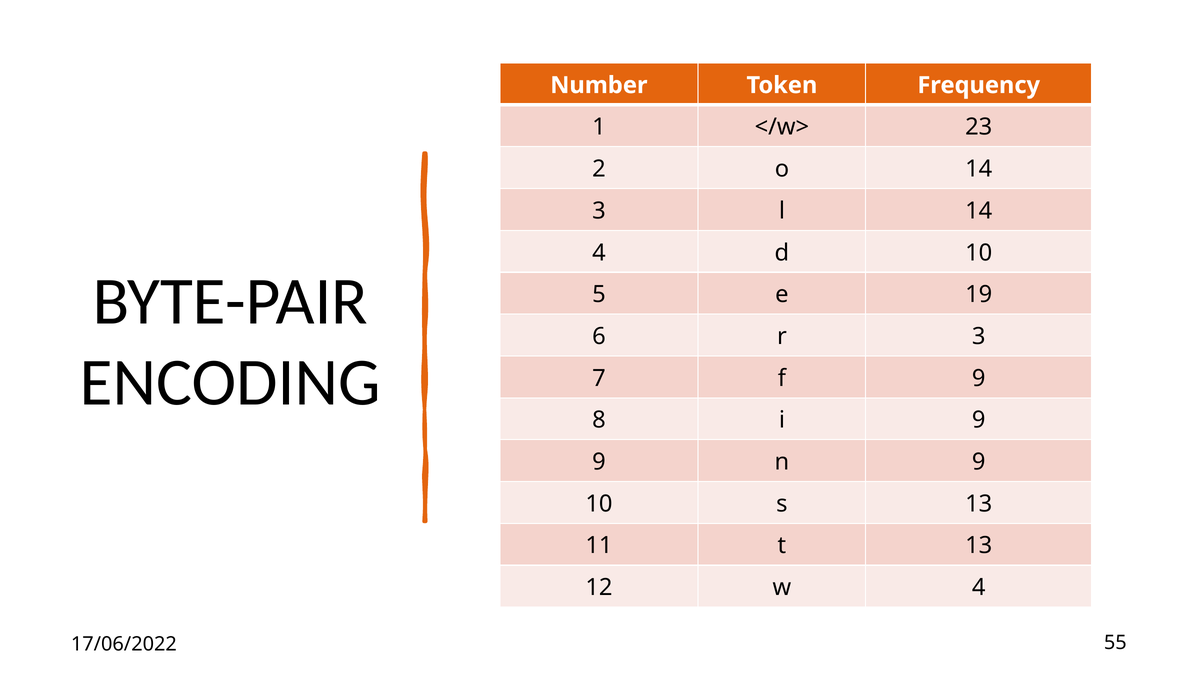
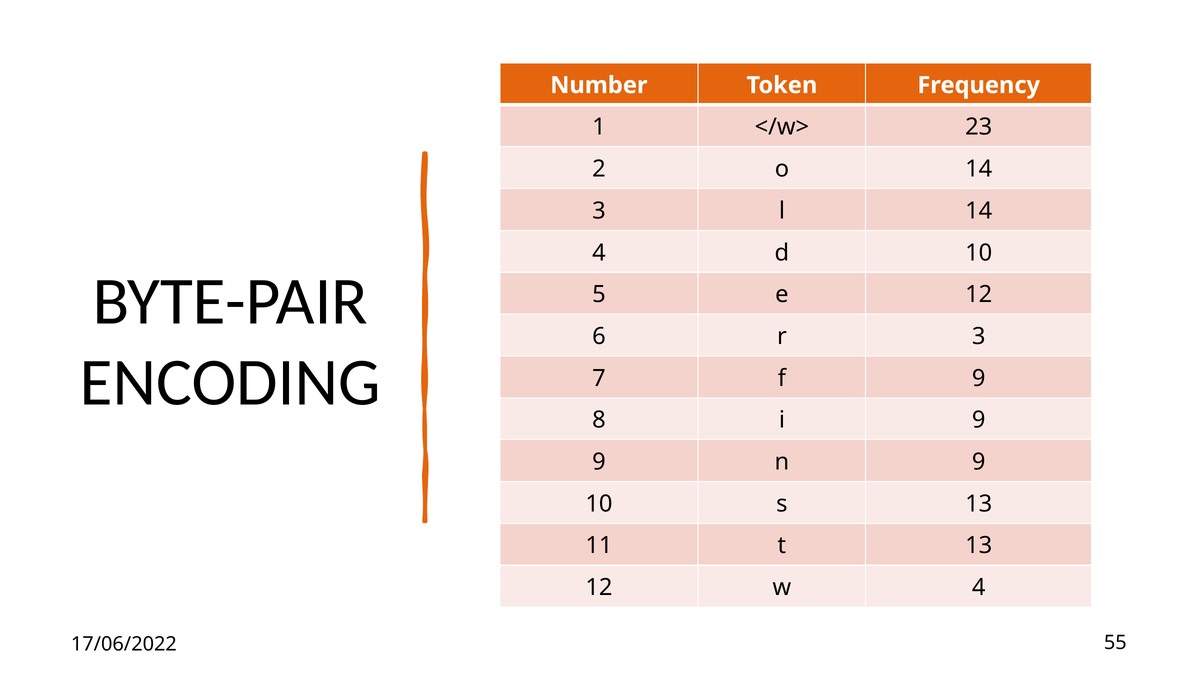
e 19: 19 -> 12 (979, 294)
